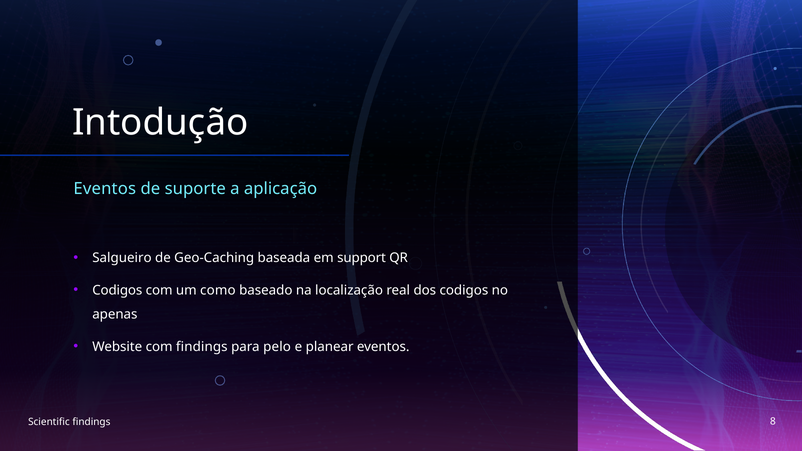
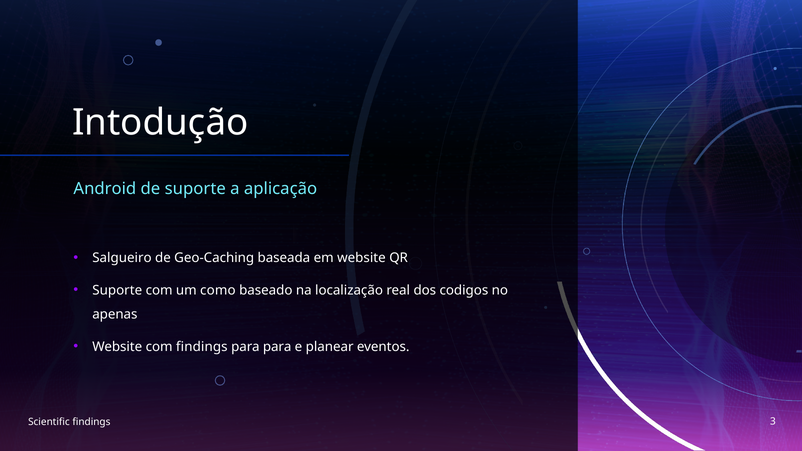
Eventos: Eventos -> Android (105, 189)
em support: support -> website (361, 258)
Codigos: Codigos -> Suporte (117, 290)
para pelo: pelo -> para (277, 347)
8: 8 -> 3 (773, 421)
